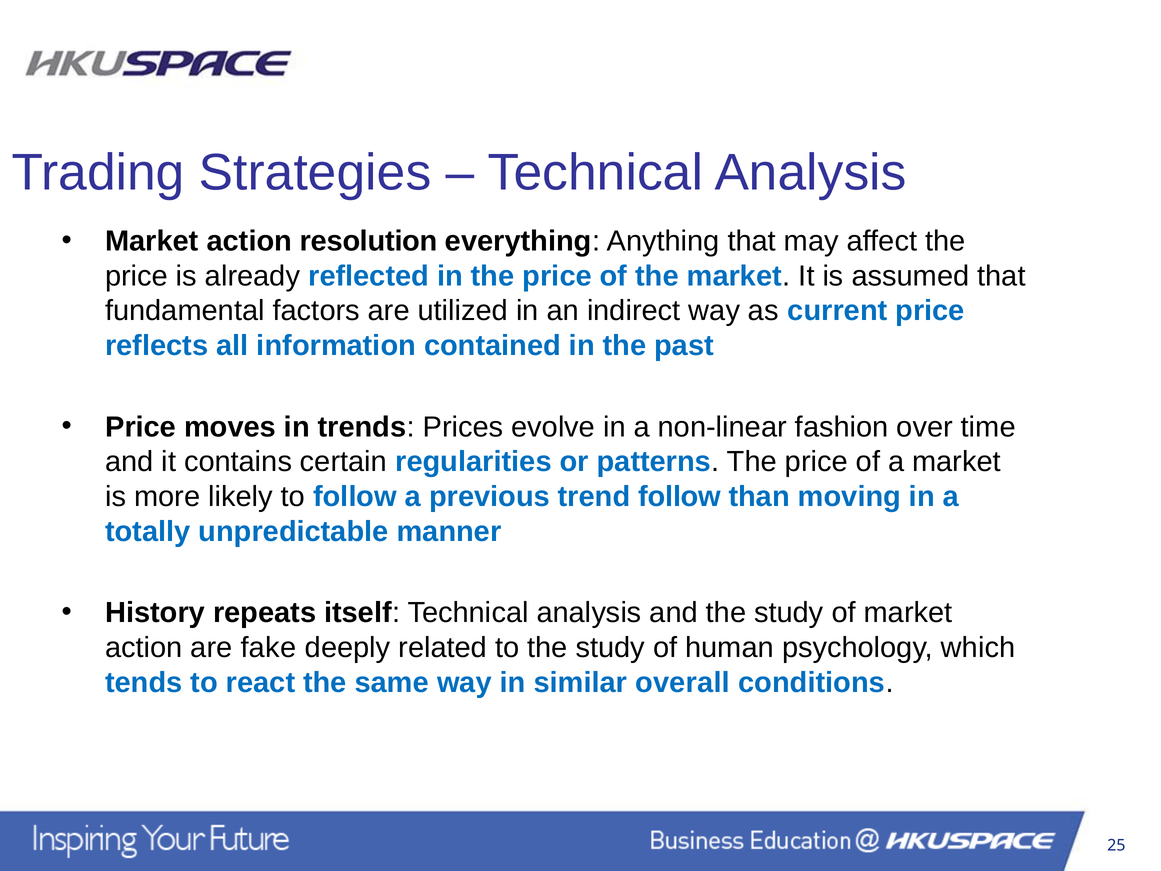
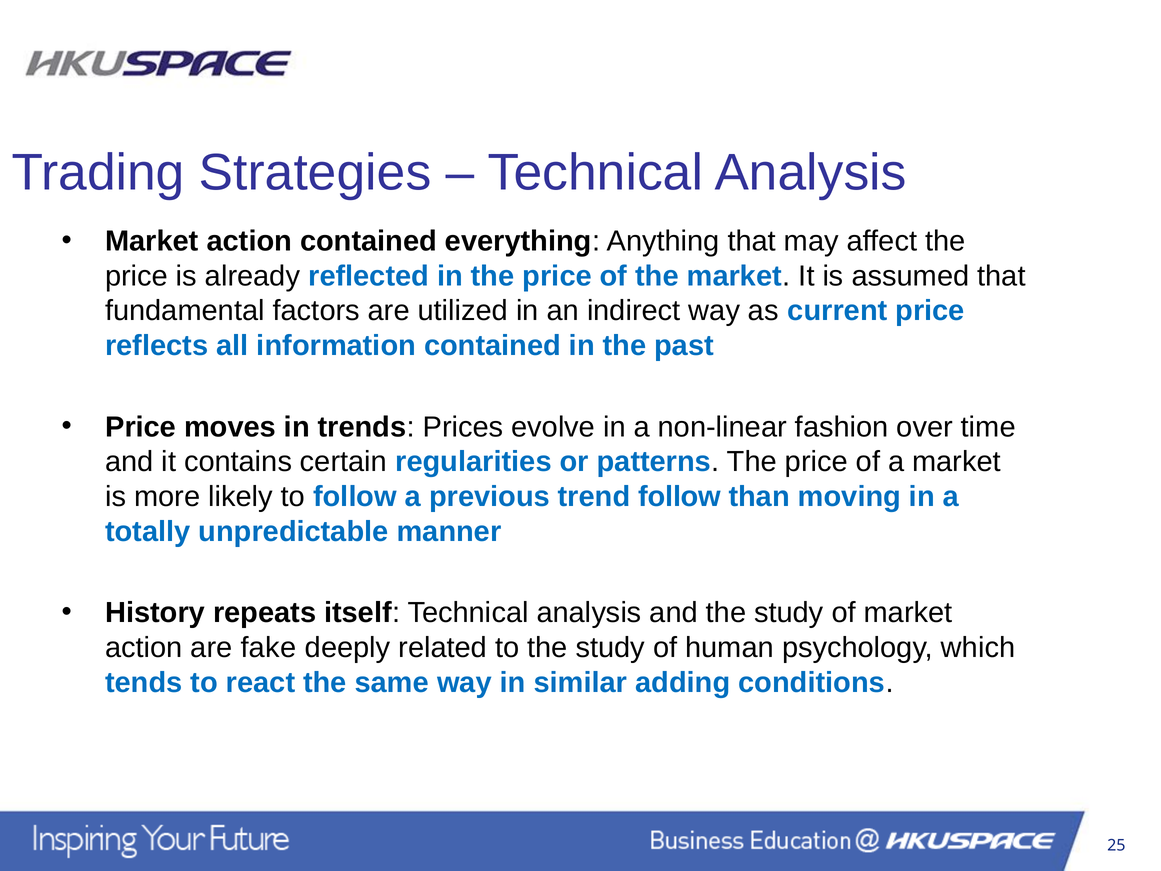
action resolution: resolution -> contained (368, 241)
overall: overall -> adding (683, 682)
